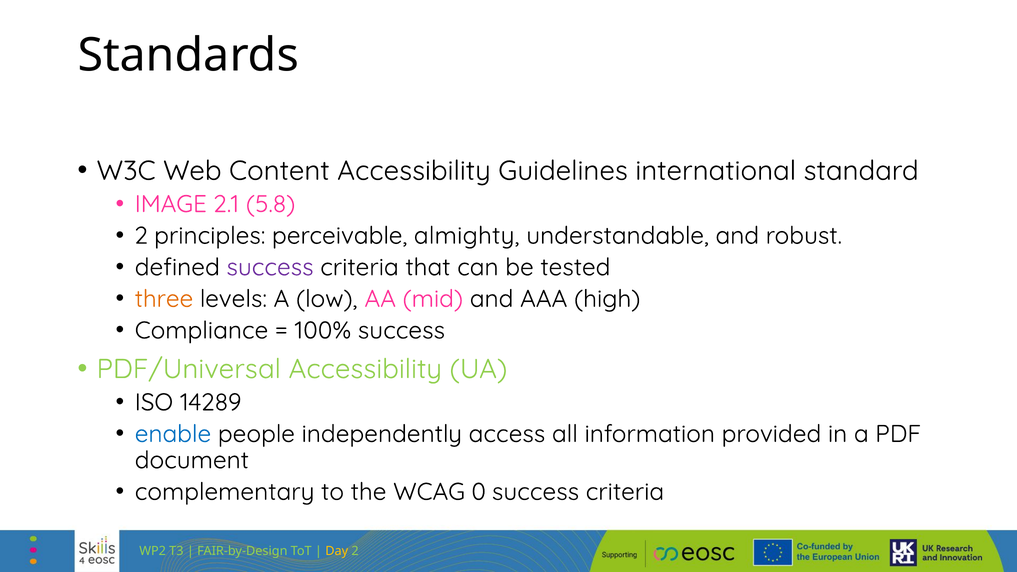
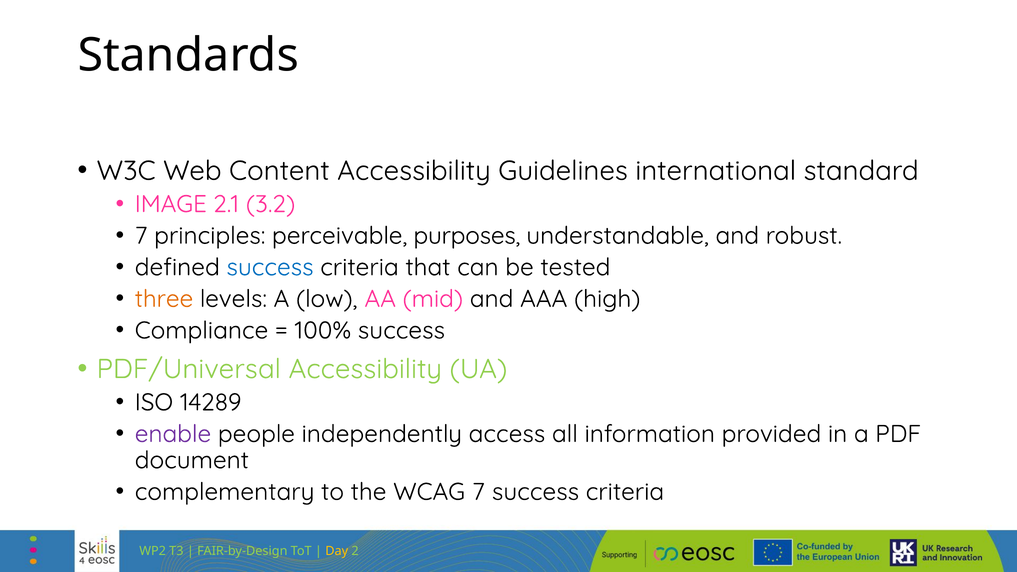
5.8: 5.8 -> 3.2 (271, 204)
2: 2 -> 7 (141, 236)
almighty: almighty -> purposes (467, 236)
success colour: purple -> blue (270, 267)
enable colour: blue -> purple (173, 434)
WCAG 0: 0 -> 7 (478, 492)
